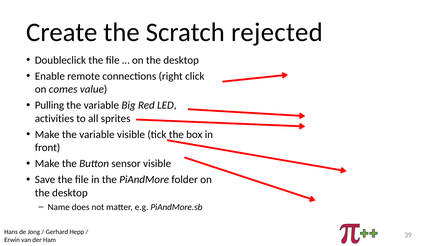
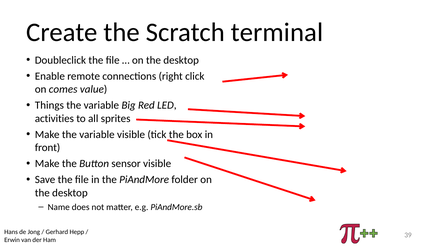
rejected: rejected -> terminal (277, 32)
Pulling: Pulling -> Things (49, 106)
